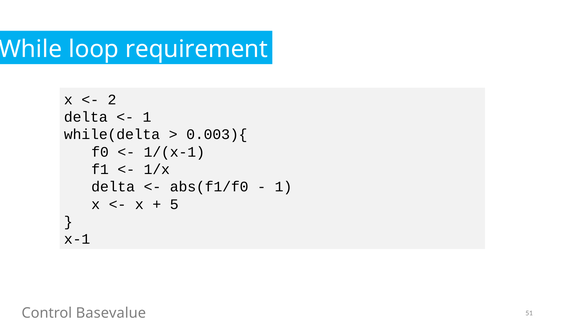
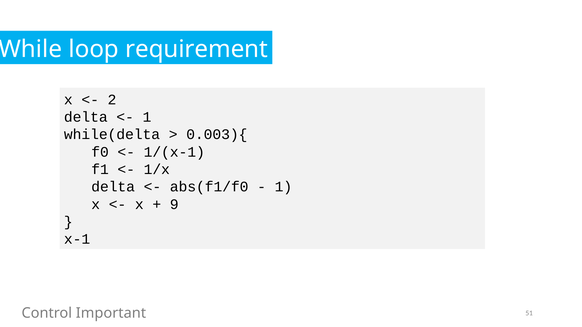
5: 5 -> 9 (174, 204)
Basevalue: Basevalue -> Important (111, 313)
